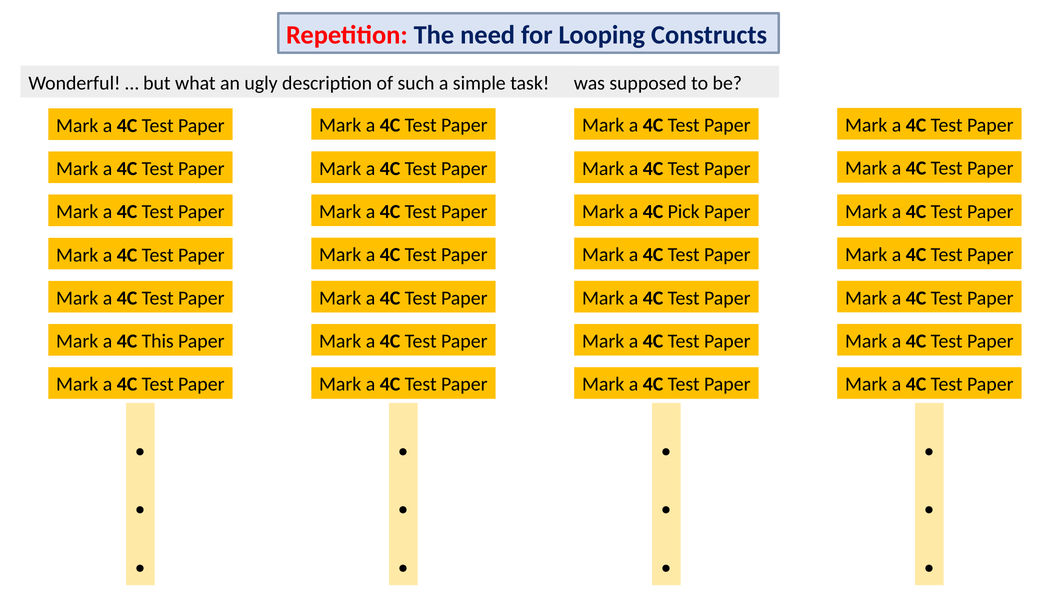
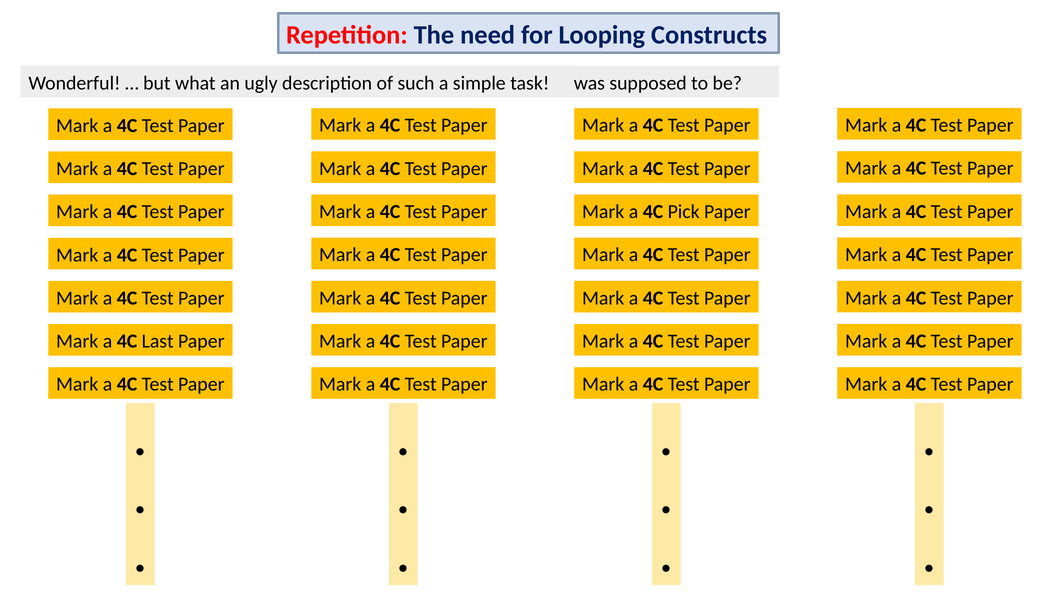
This: This -> Last (158, 341)
